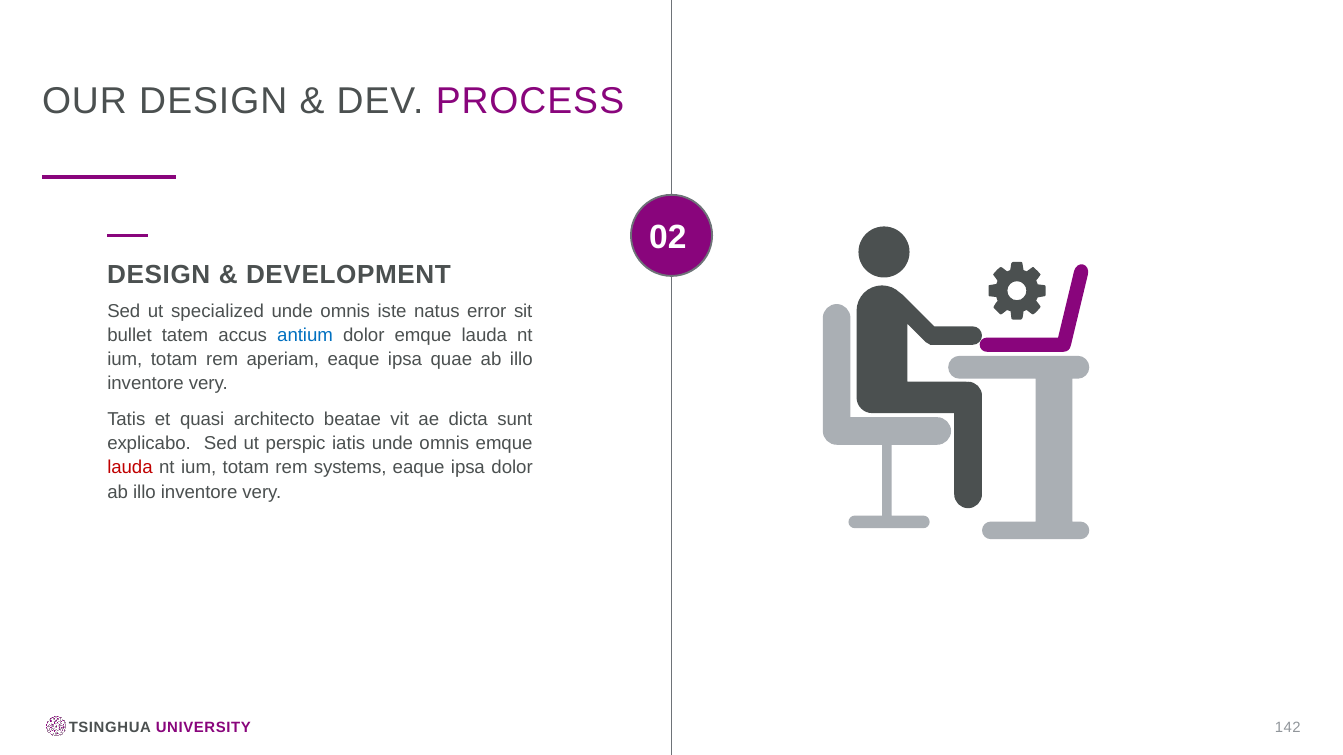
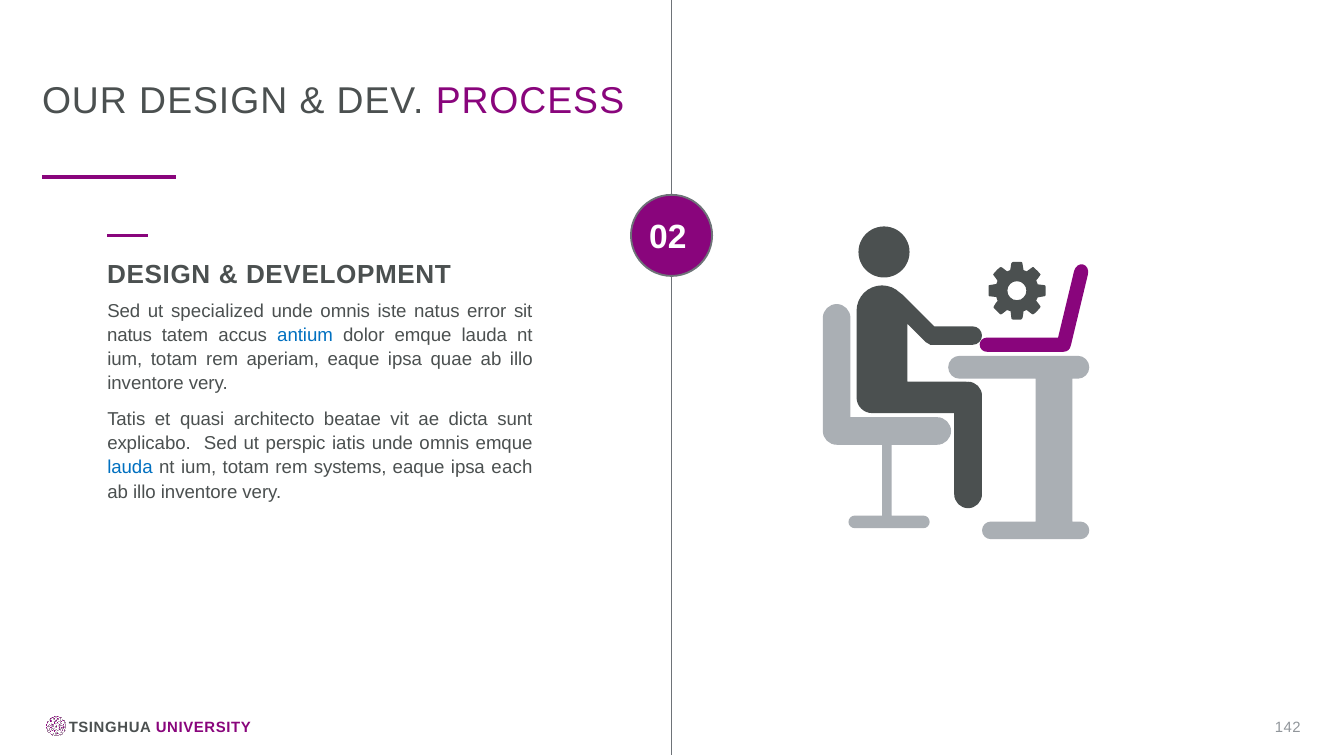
bullet: bullet -> natus (130, 335)
lauda colour: red -> blue (130, 468)
ipsa dolor: dolor -> each (512, 468)
